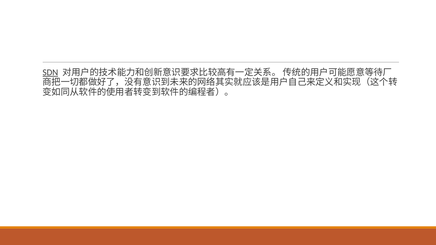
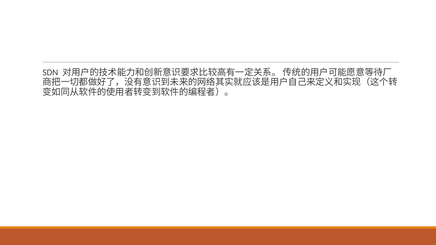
SDN underline: present -> none (50, 73)
